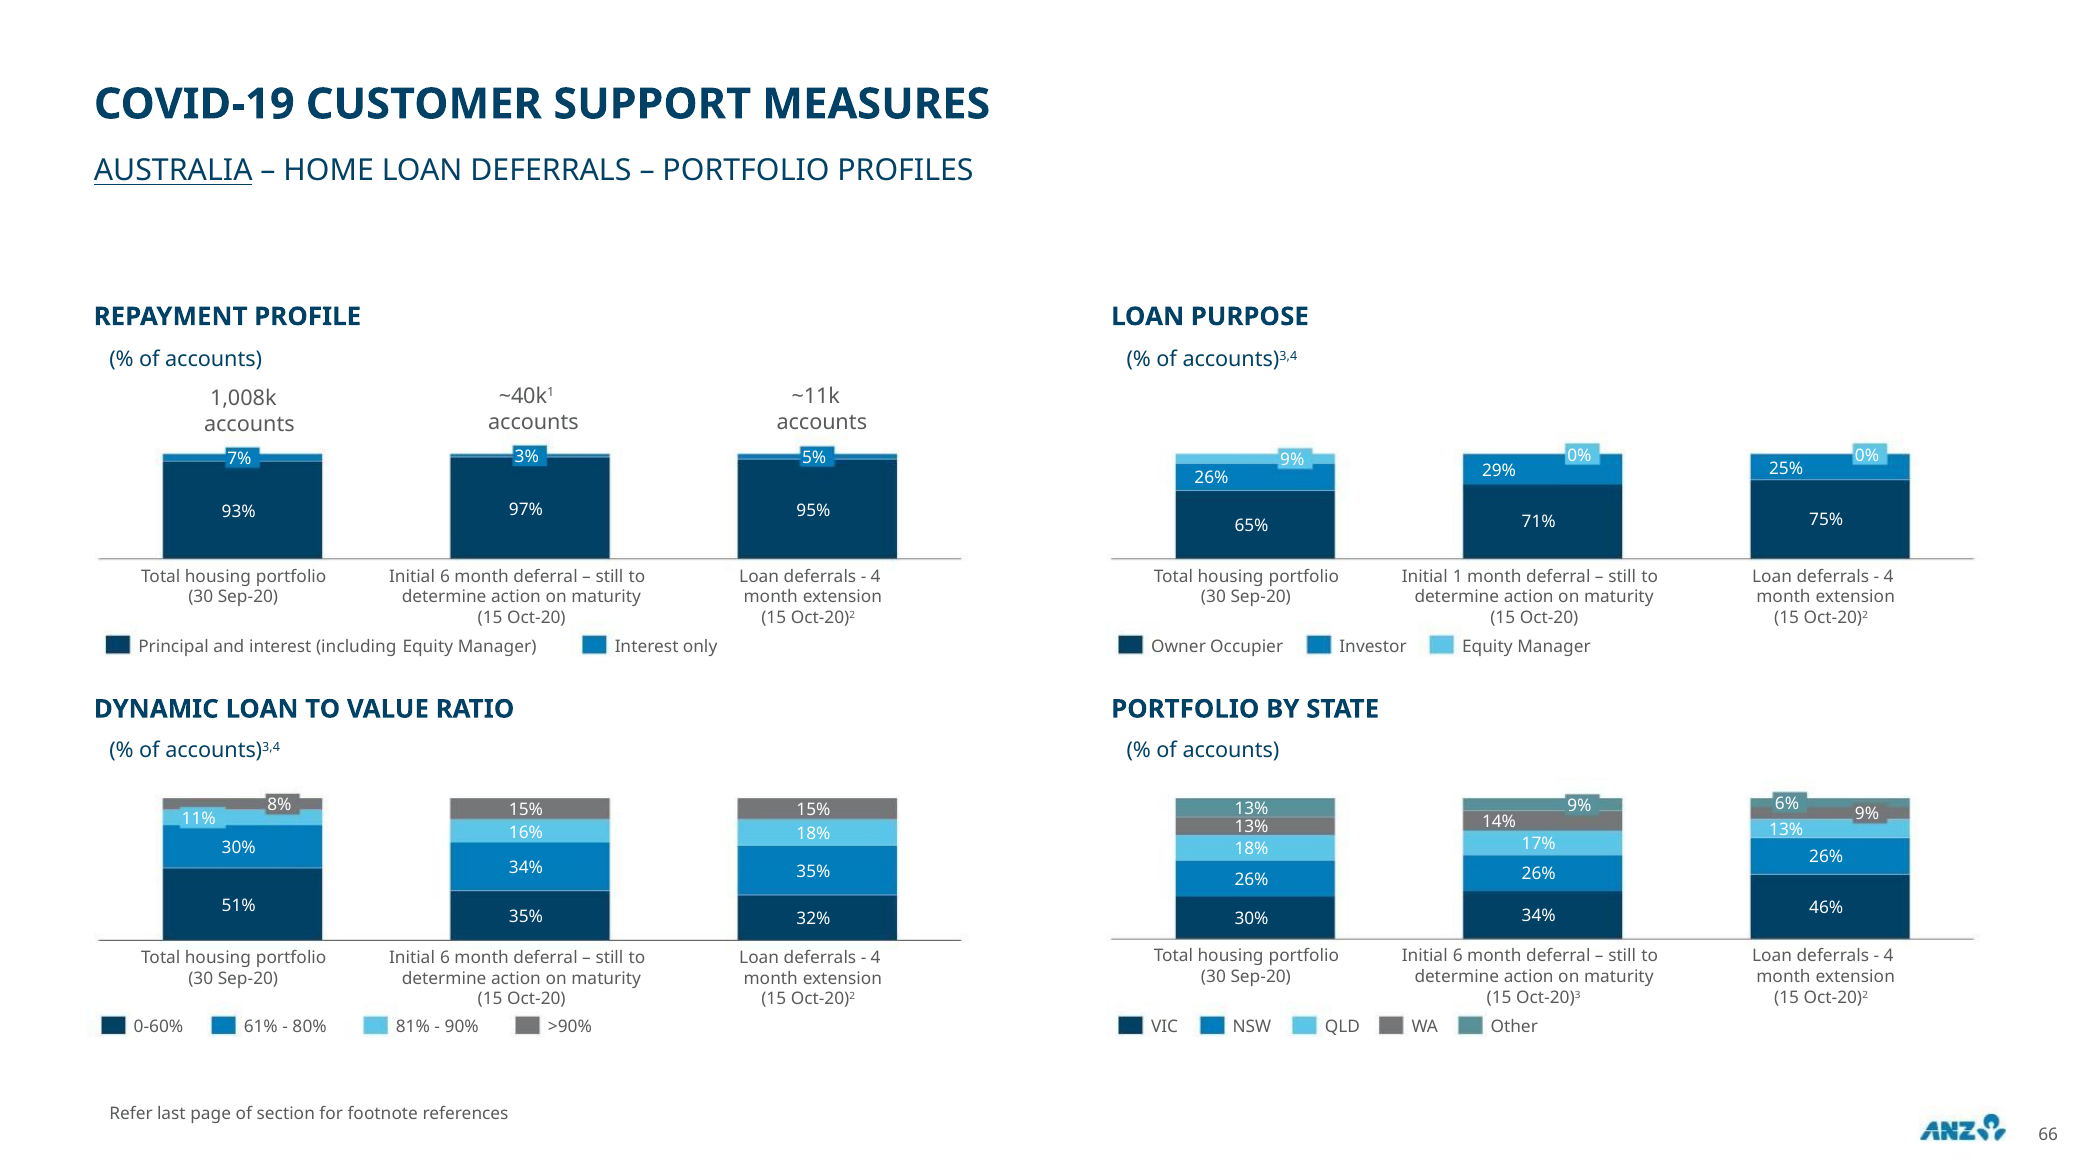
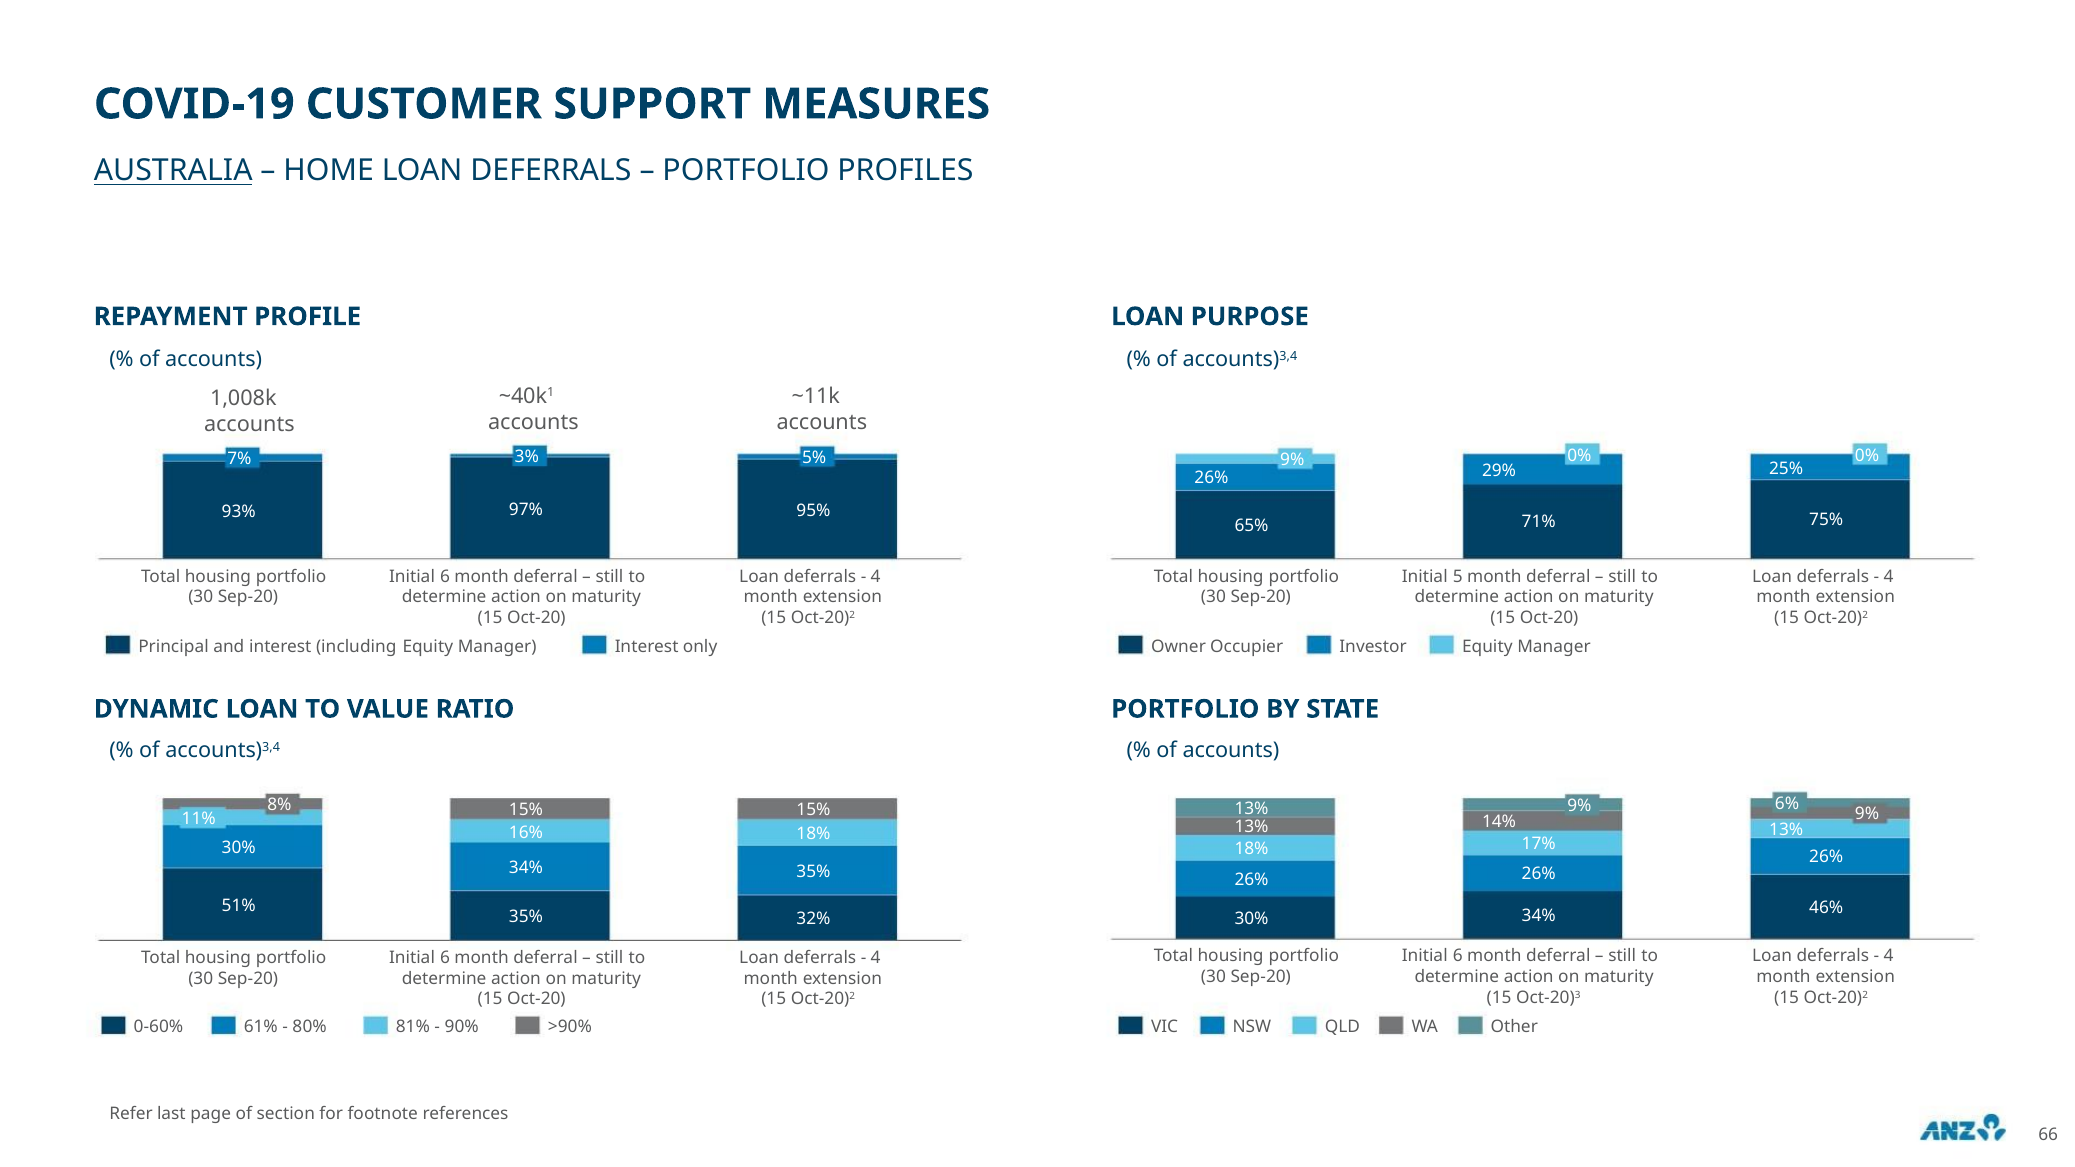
1: 1 -> 5 (1458, 576)
